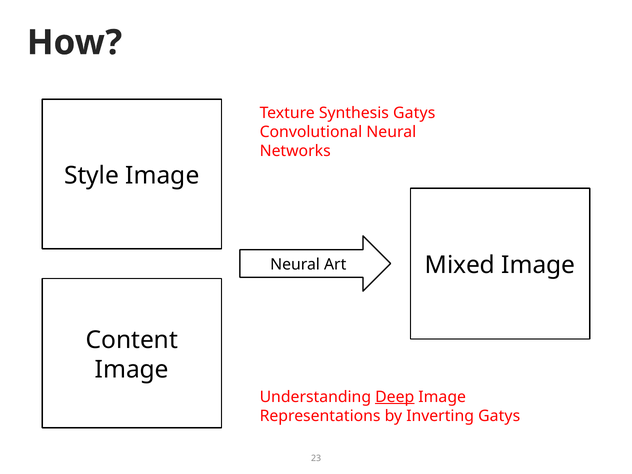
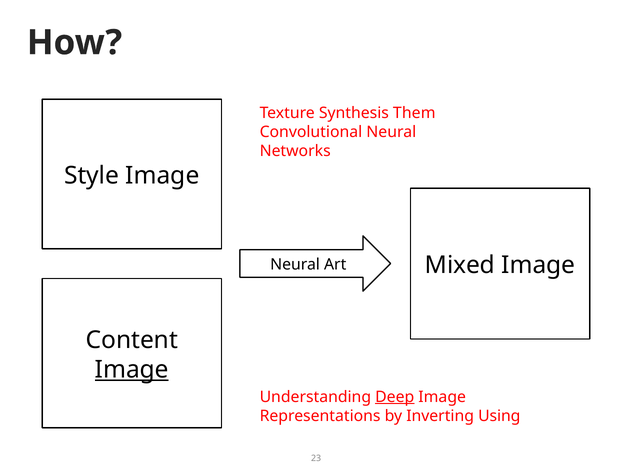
Synthesis Gatys: Gatys -> Them (414, 113)
Image underline: none -> present (132, 370)
Inverting Gatys: Gatys -> Using (499, 416)
